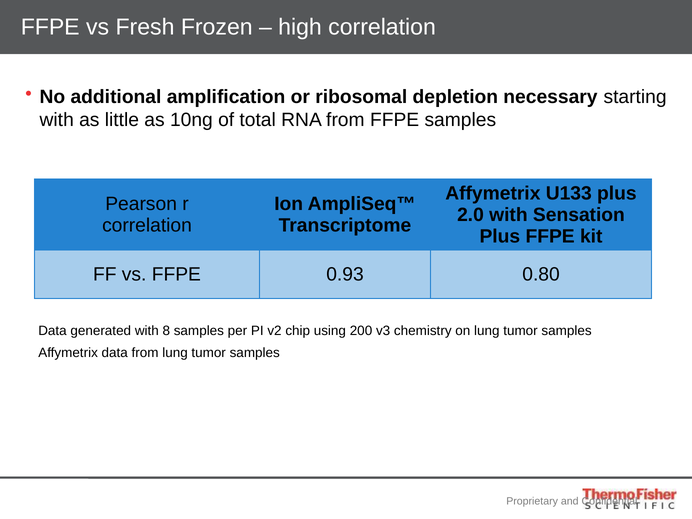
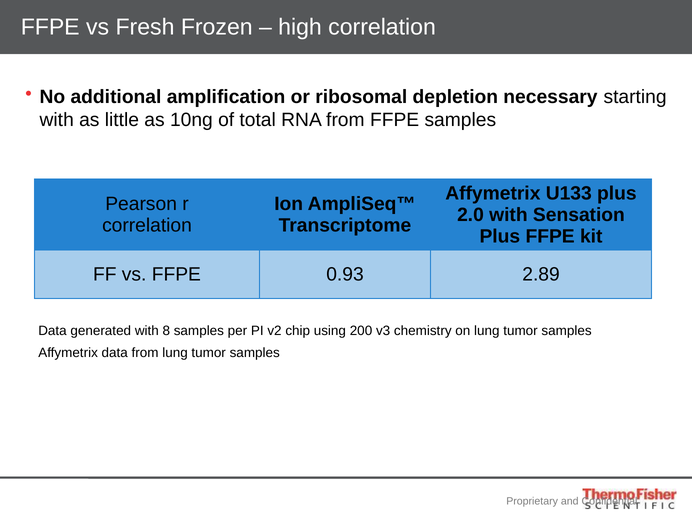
0.80: 0.80 -> 2.89 (541, 275)
